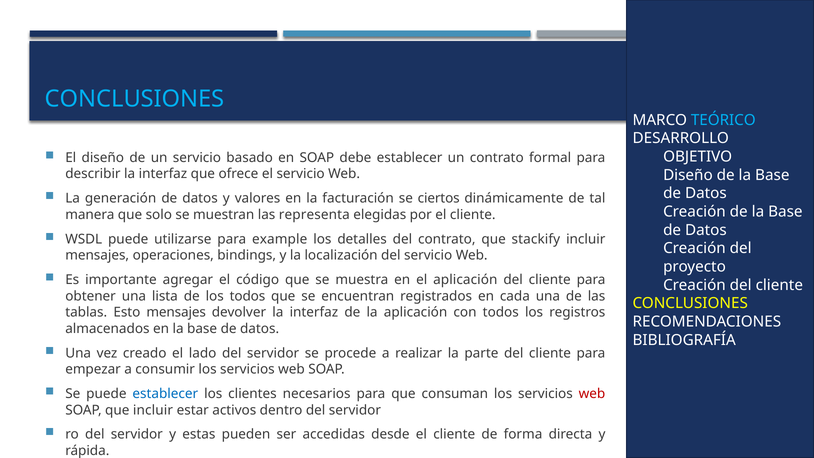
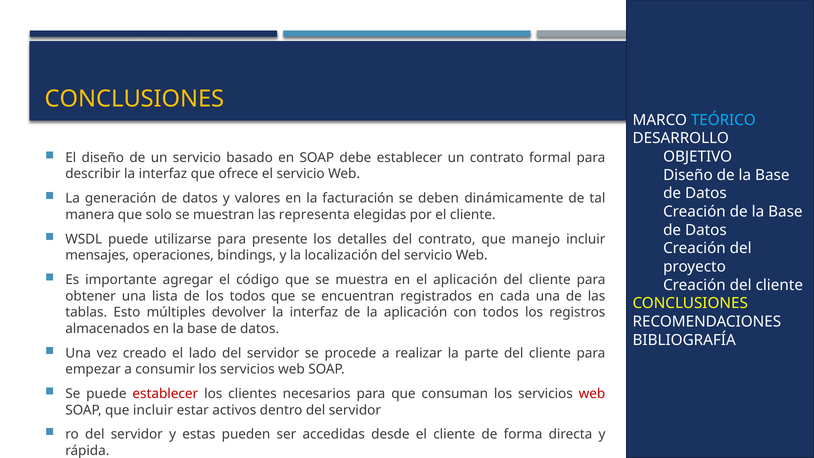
CONCLUSIONES colour: light blue -> yellow (135, 99)
ciertos: ciertos -> deben (439, 198)
example: example -> presente (280, 239)
stackify: stackify -> manejo (536, 239)
Esto mensajes: mensajes -> múltiples (176, 312)
establecer colour: blue -> red (165, 394)
